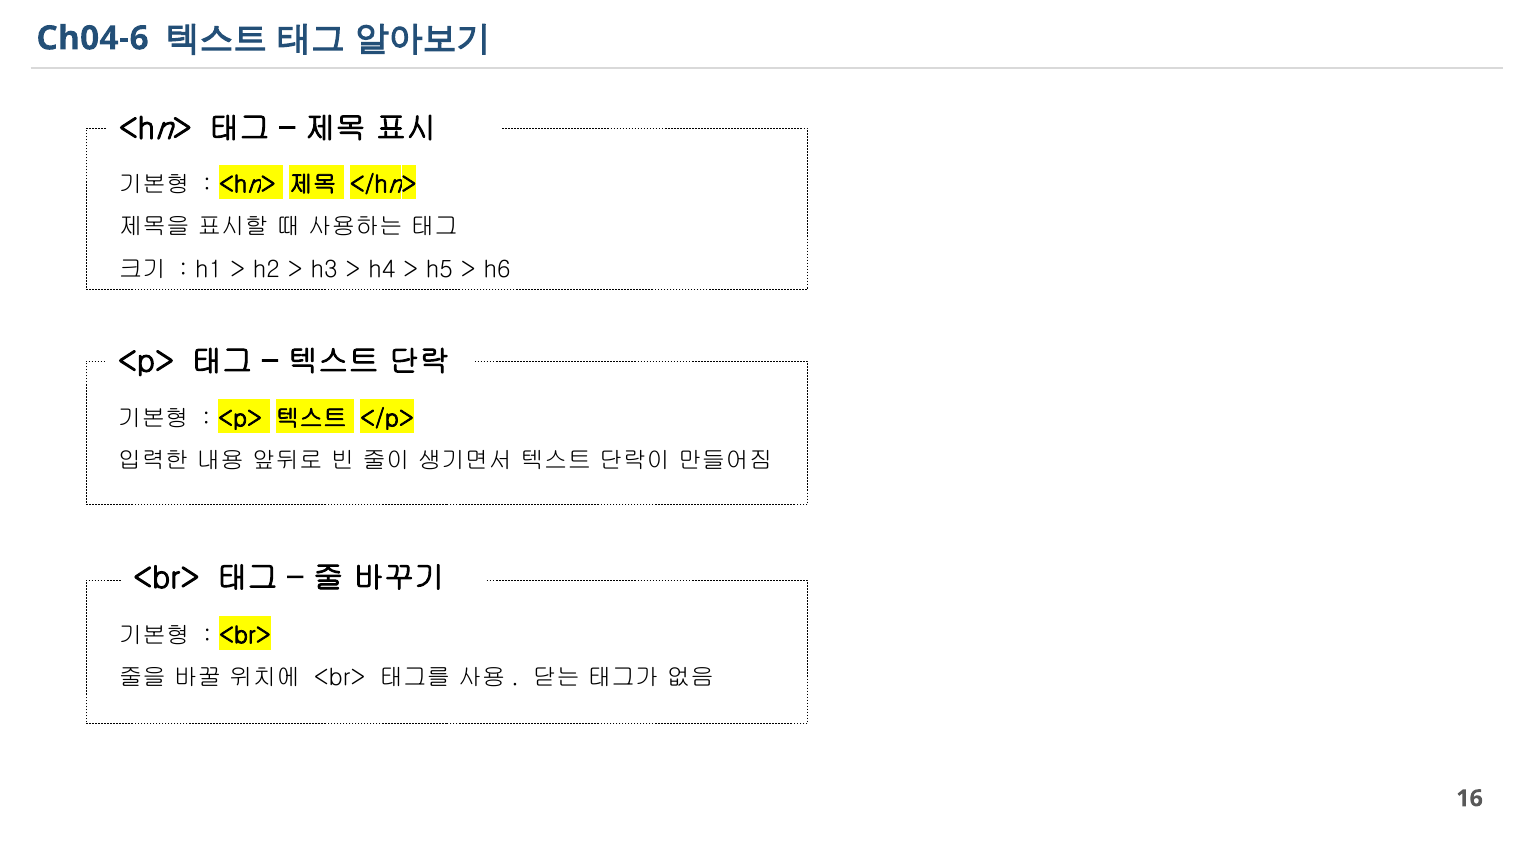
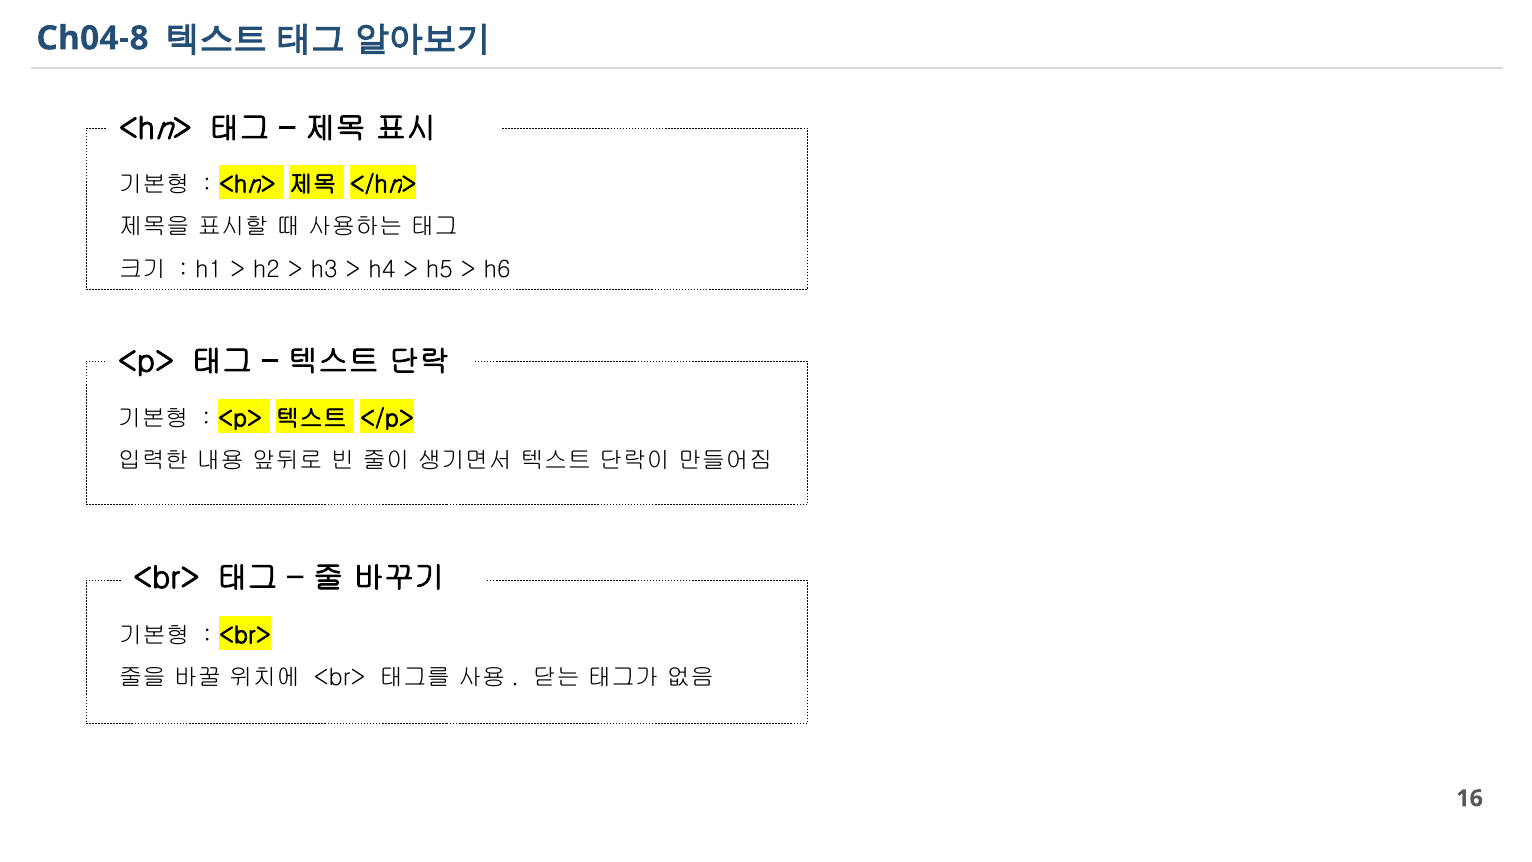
Ch04-6: Ch04-6 -> Ch04-8 (93, 38)
